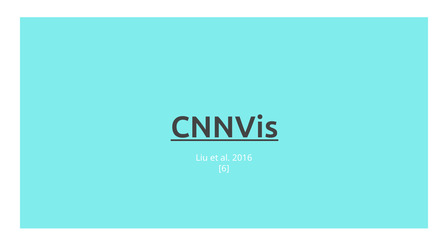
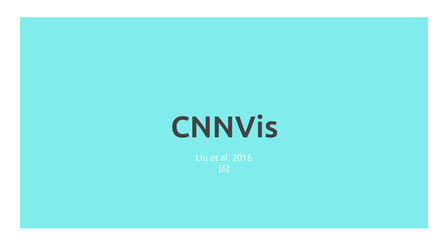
CNNVis underline: present -> none (225, 127)
